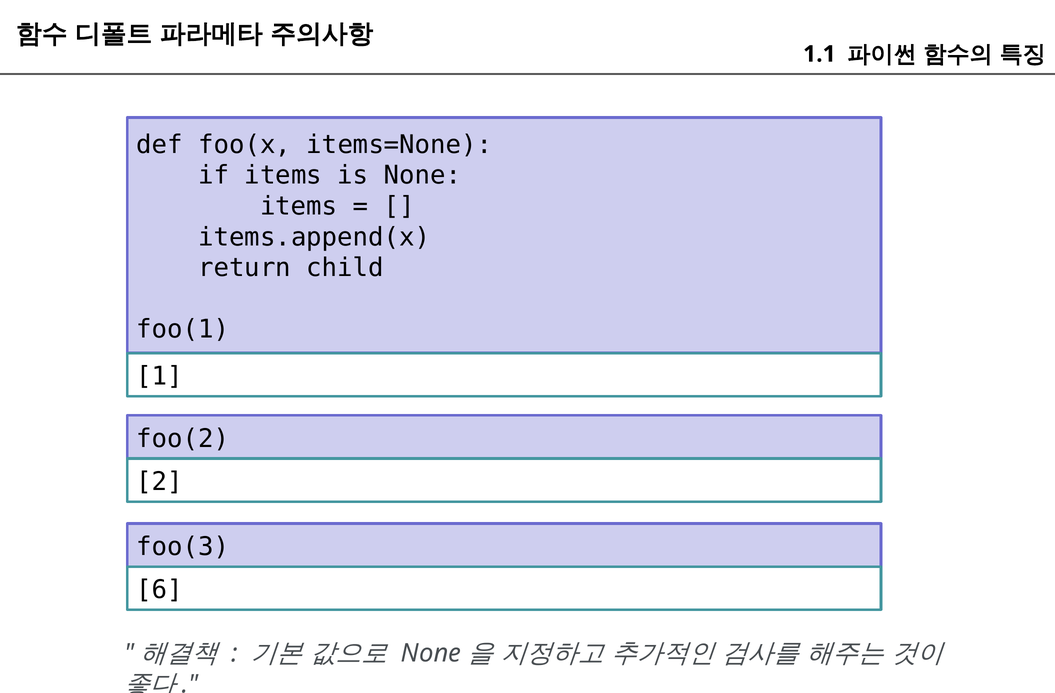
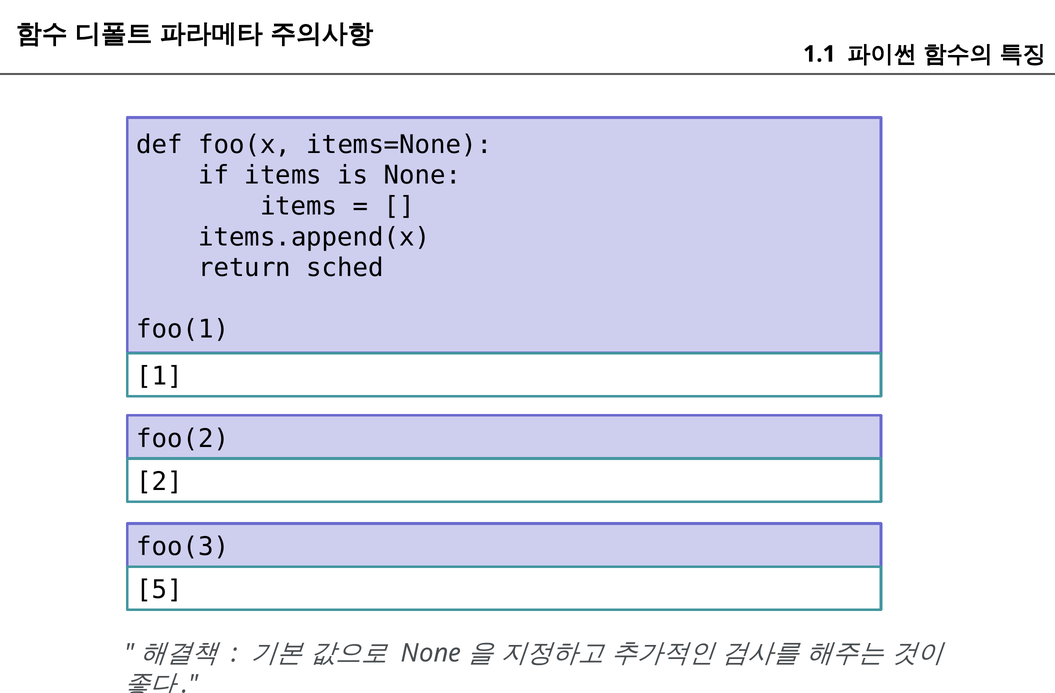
child: child -> sched (345, 268)
6: 6 -> 5 (159, 590)
